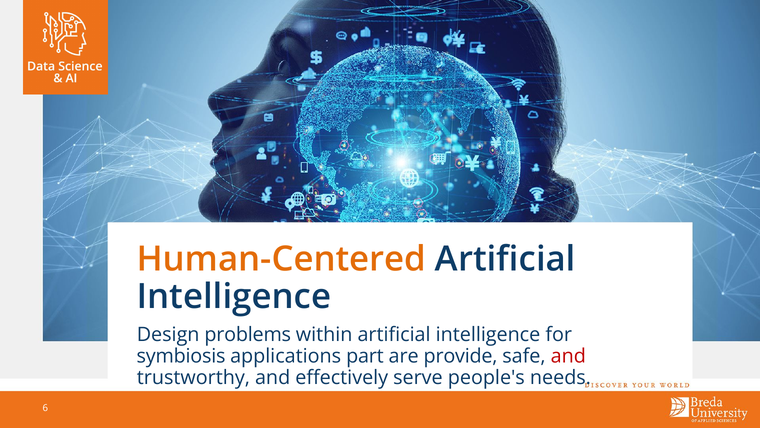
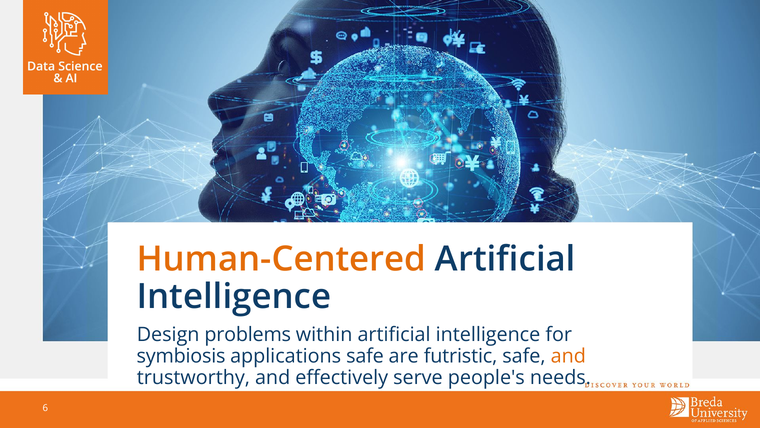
applications part: part -> safe (365, 356)
provide: provide -> futristic (461, 356)
and colour: red -> orange (568, 356)
